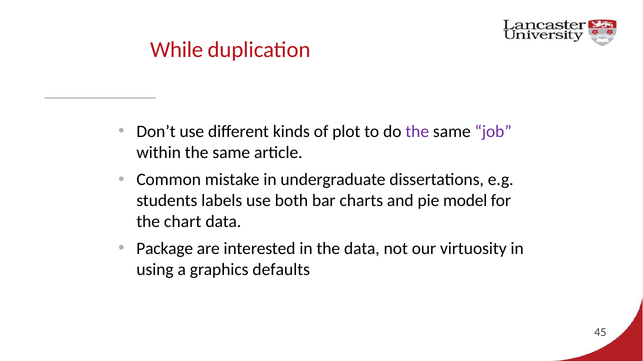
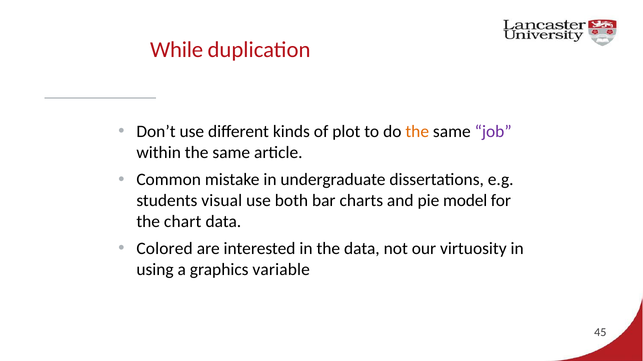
the colour: purple -> orange (417, 132)
labels: labels -> visual (222, 201)
Package: Package -> Colored (165, 249)
defaults: defaults -> variable (281, 270)
